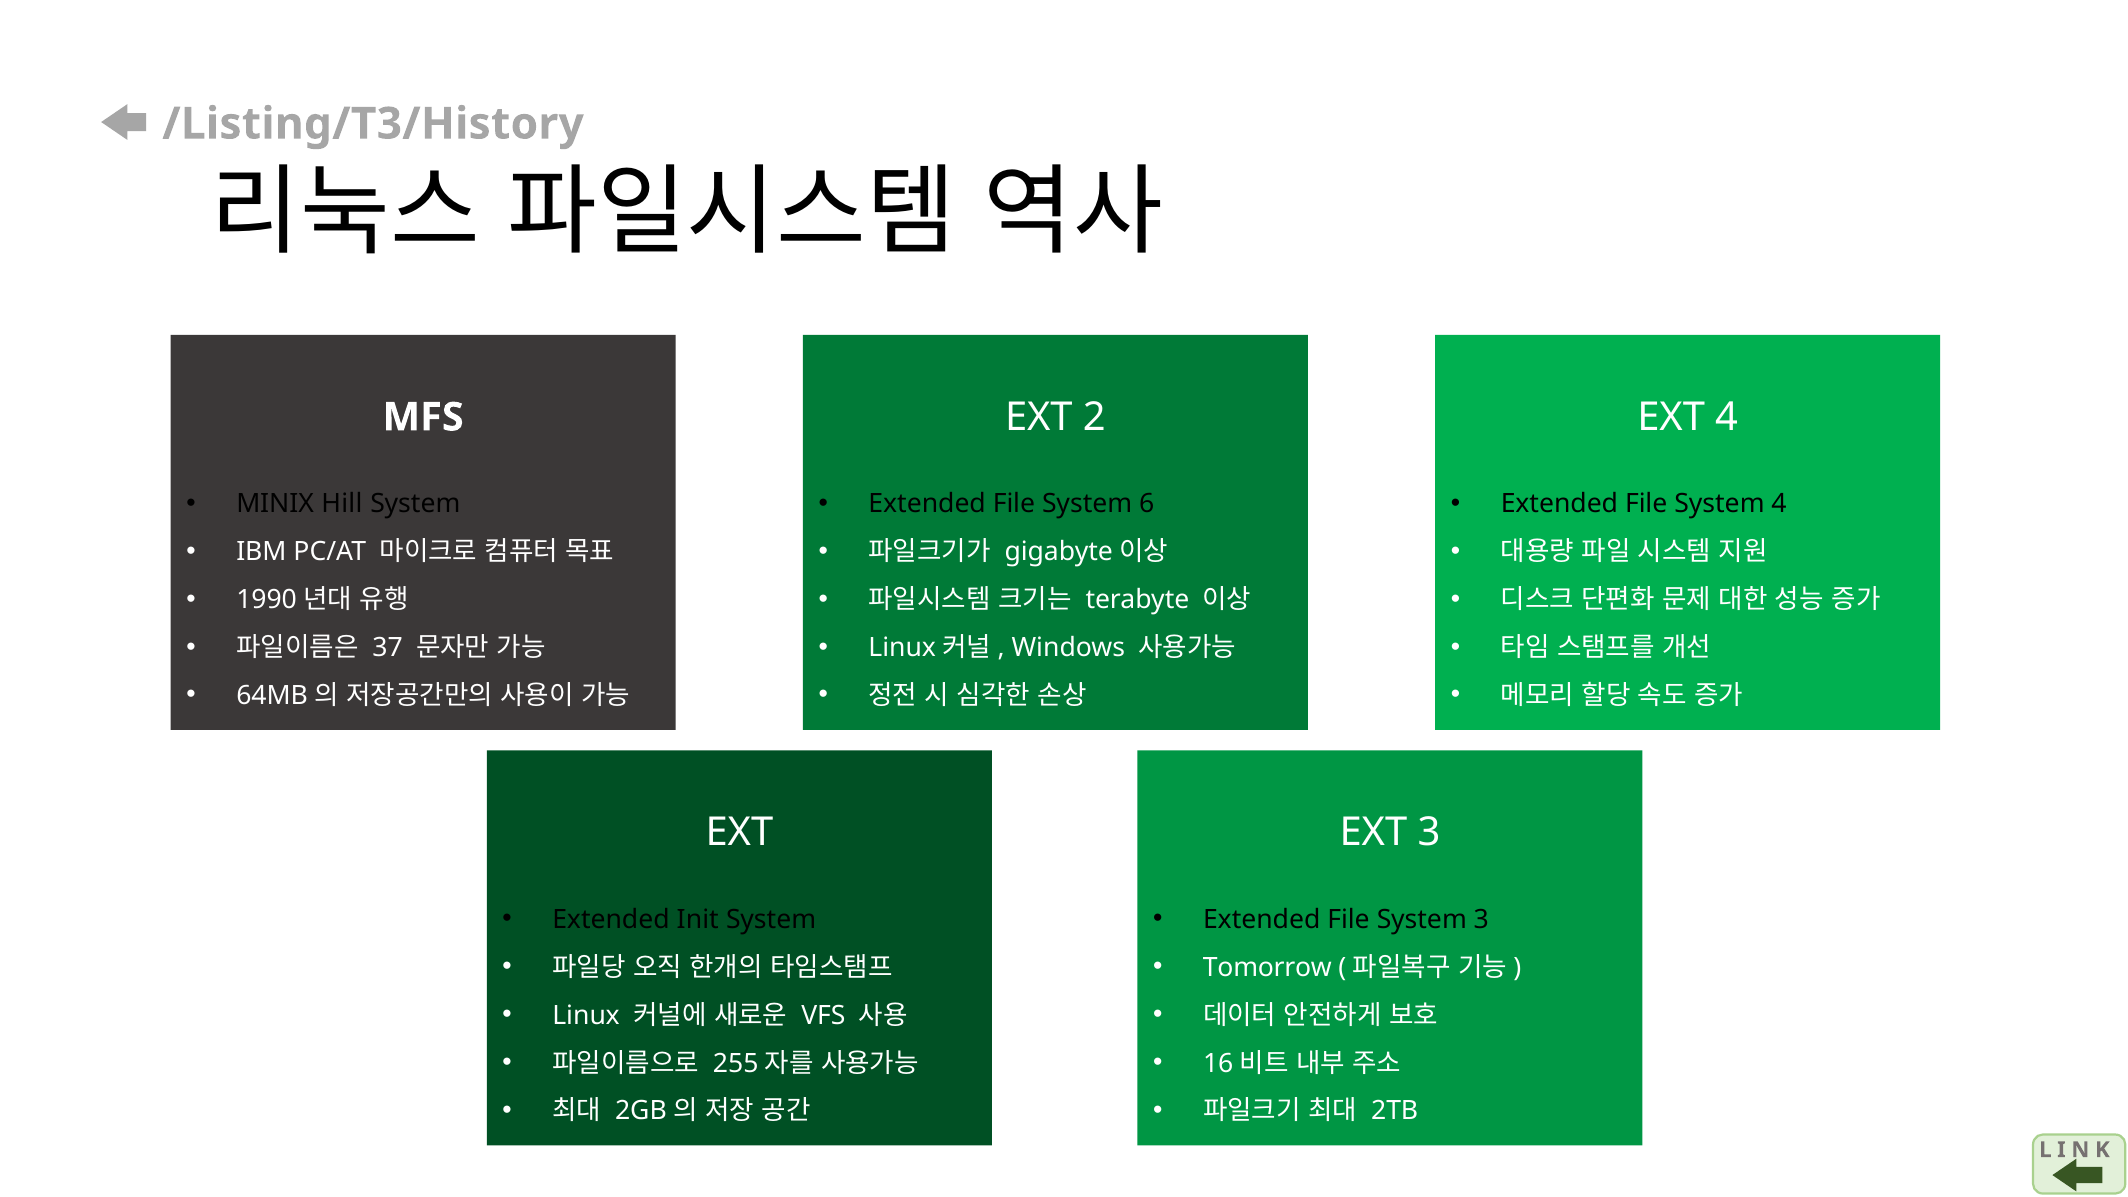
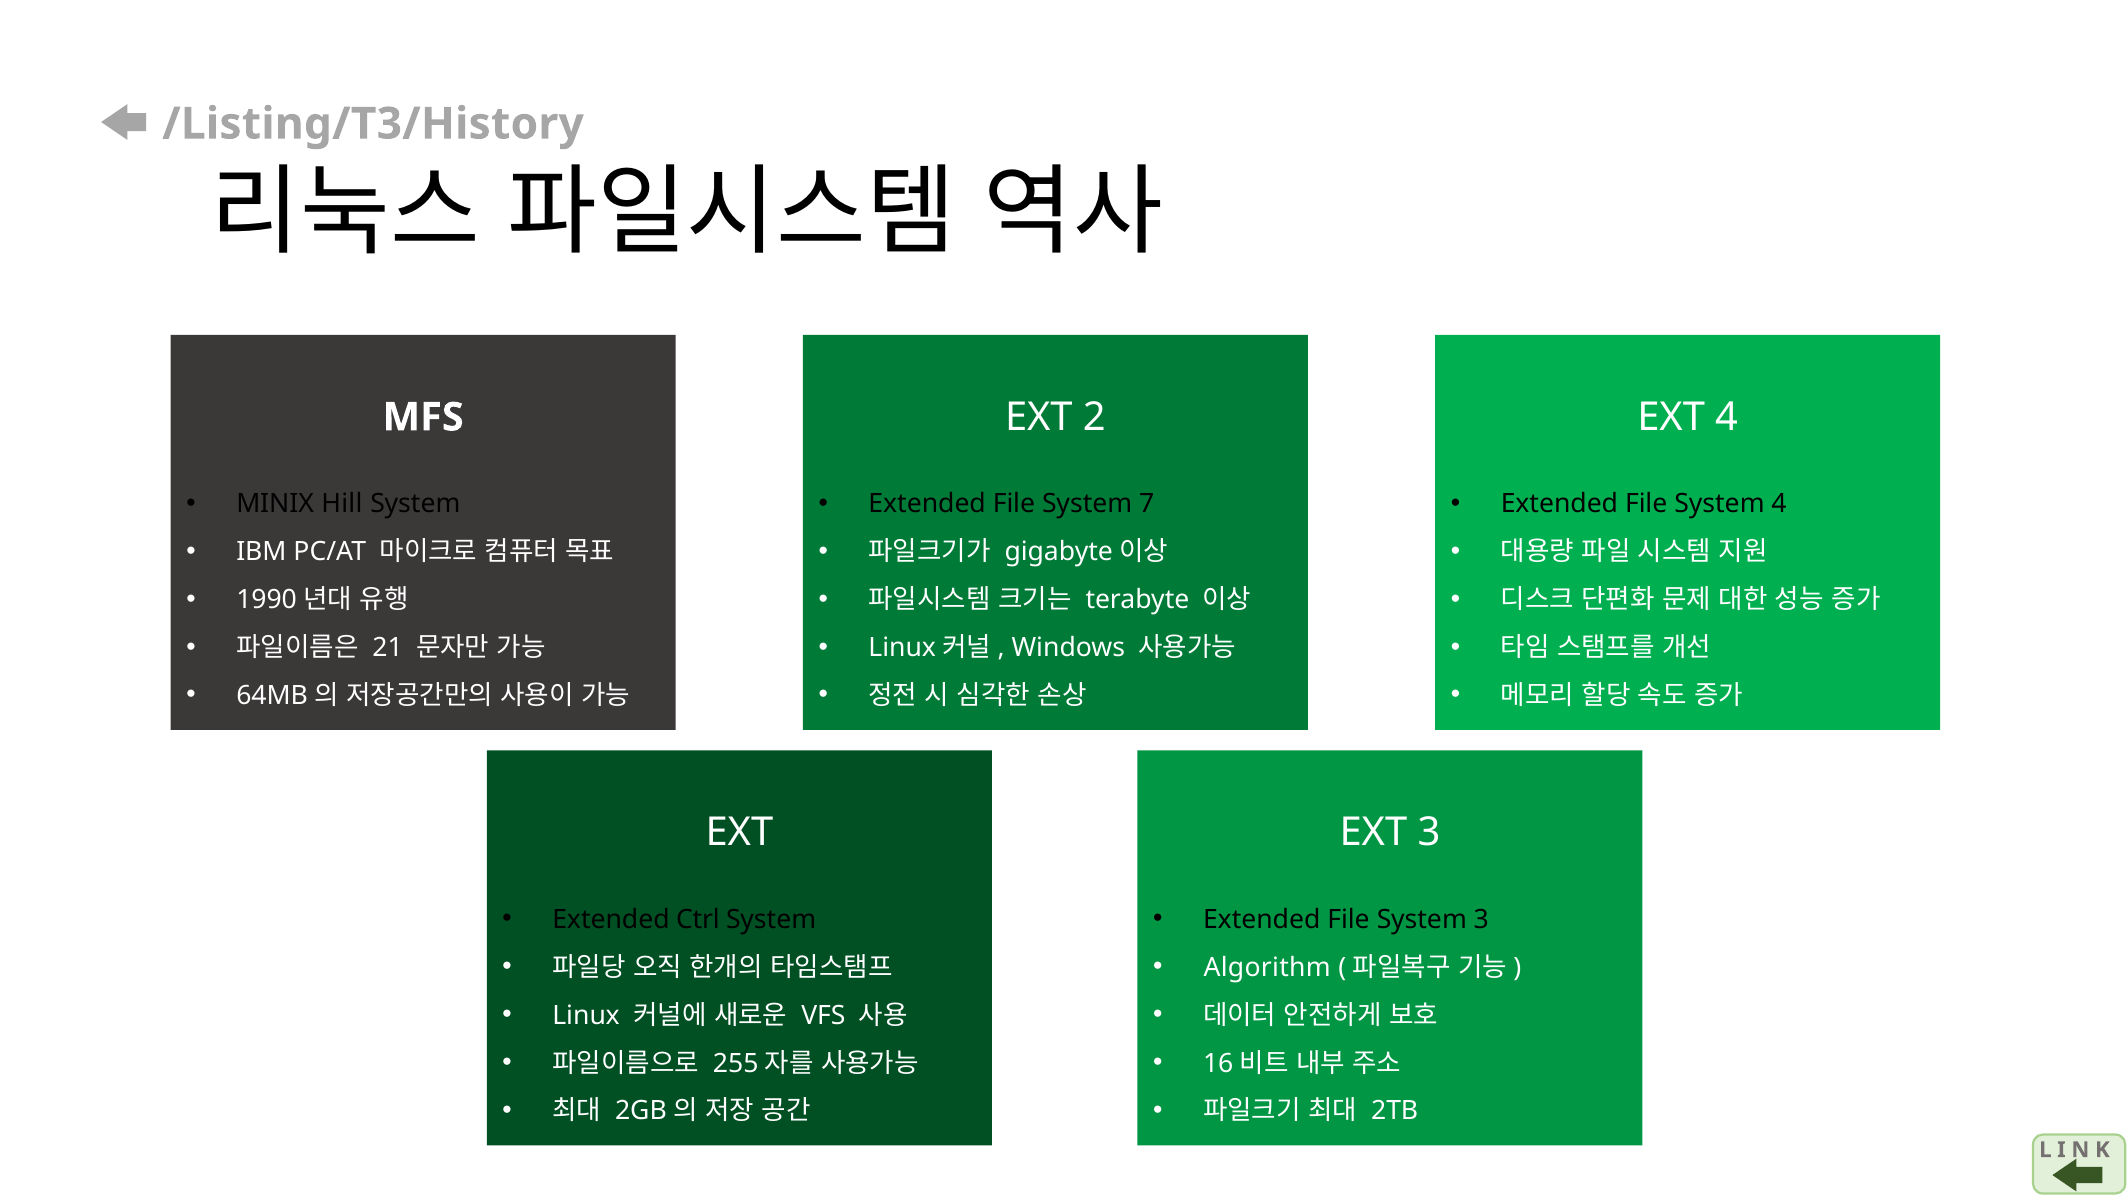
6: 6 -> 7 (1147, 504)
37: 37 -> 21 (388, 648)
Init: Init -> Ctrl (698, 920)
Tomorrow: Tomorrow -> Algorithm (1267, 967)
